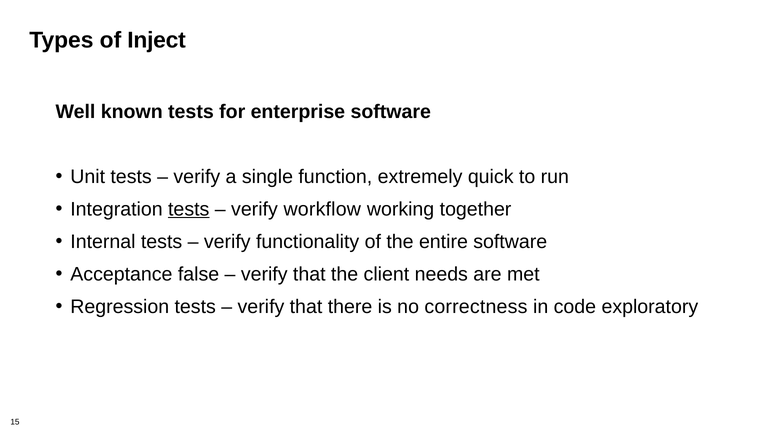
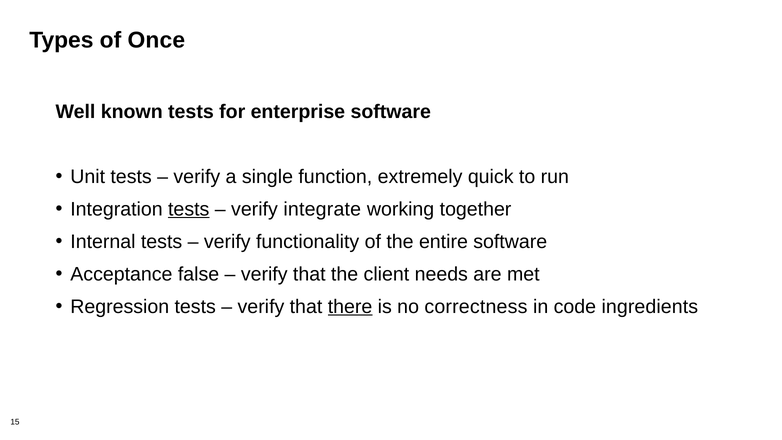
Inject: Inject -> Once (156, 40)
workflow: workflow -> integrate (322, 209)
there underline: none -> present (350, 307)
exploratory: exploratory -> ingredients (650, 307)
